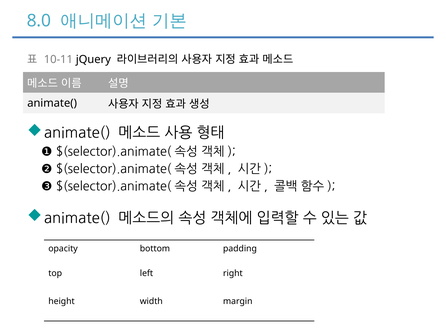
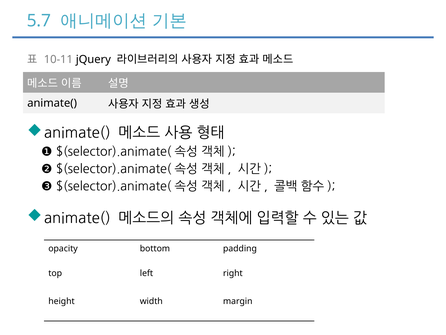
8.0: 8.0 -> 5.7 (39, 21)
